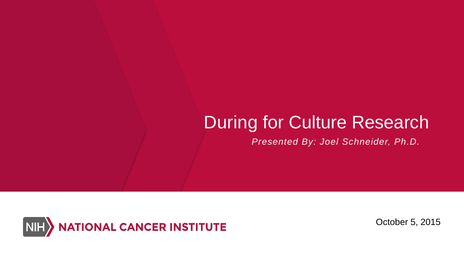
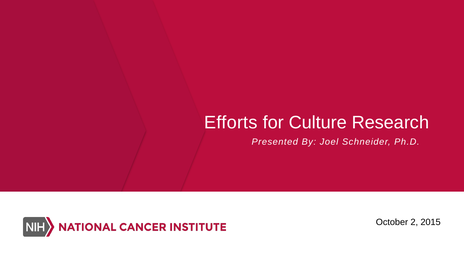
During: During -> Efforts (231, 123)
5: 5 -> 2 (414, 222)
